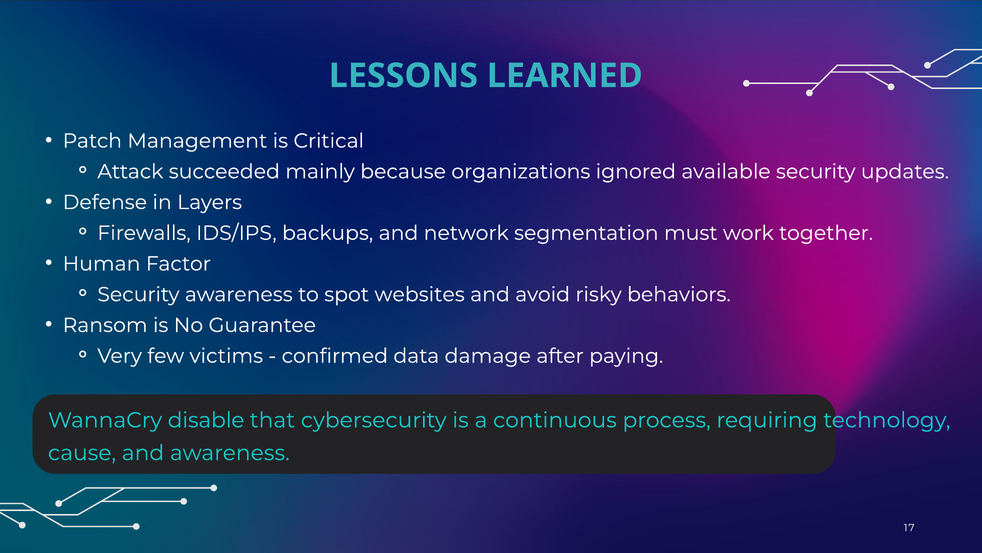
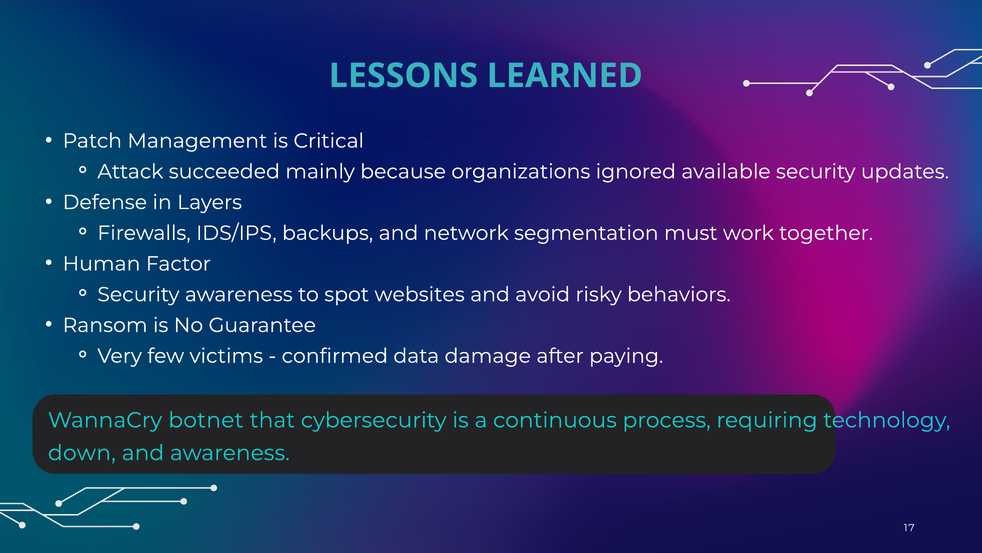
disable: disable -> botnet (206, 420)
cause: cause -> down (82, 452)
